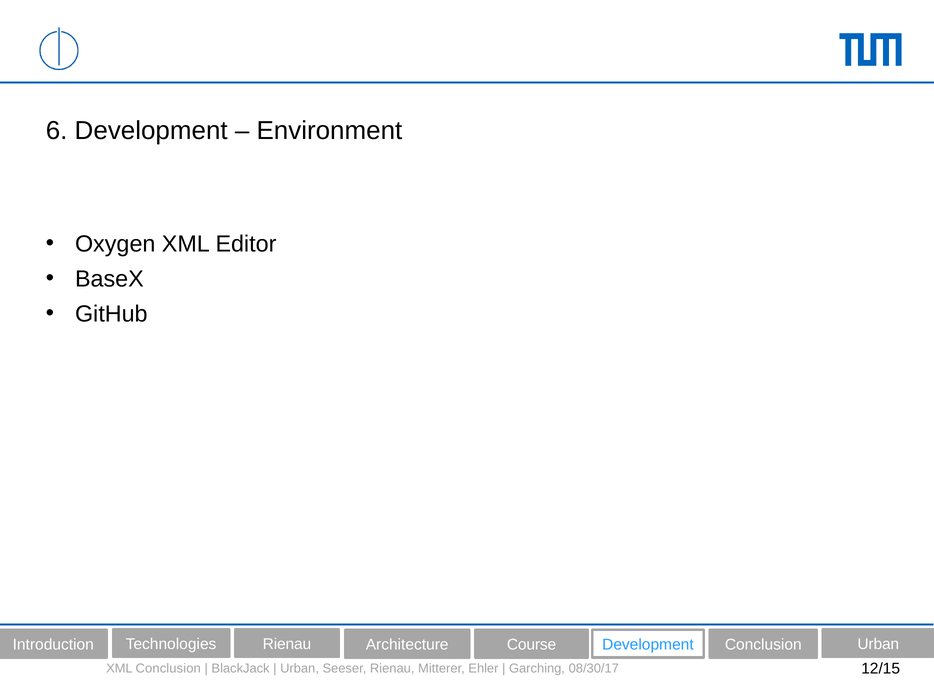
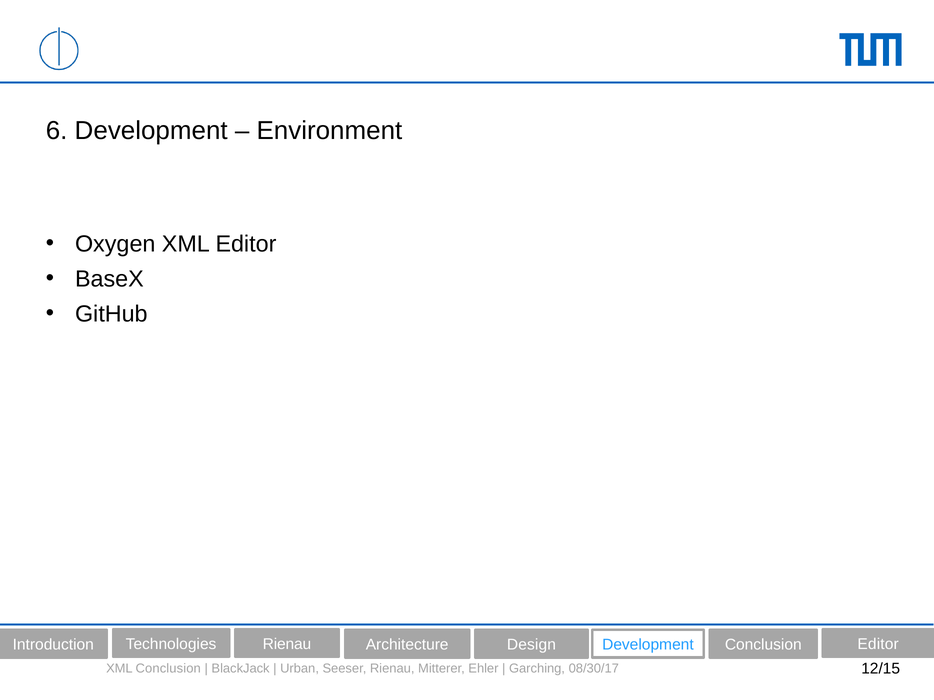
Course: Course -> Design (531, 645)
Conclusion Urban: Urban -> Editor (878, 644)
